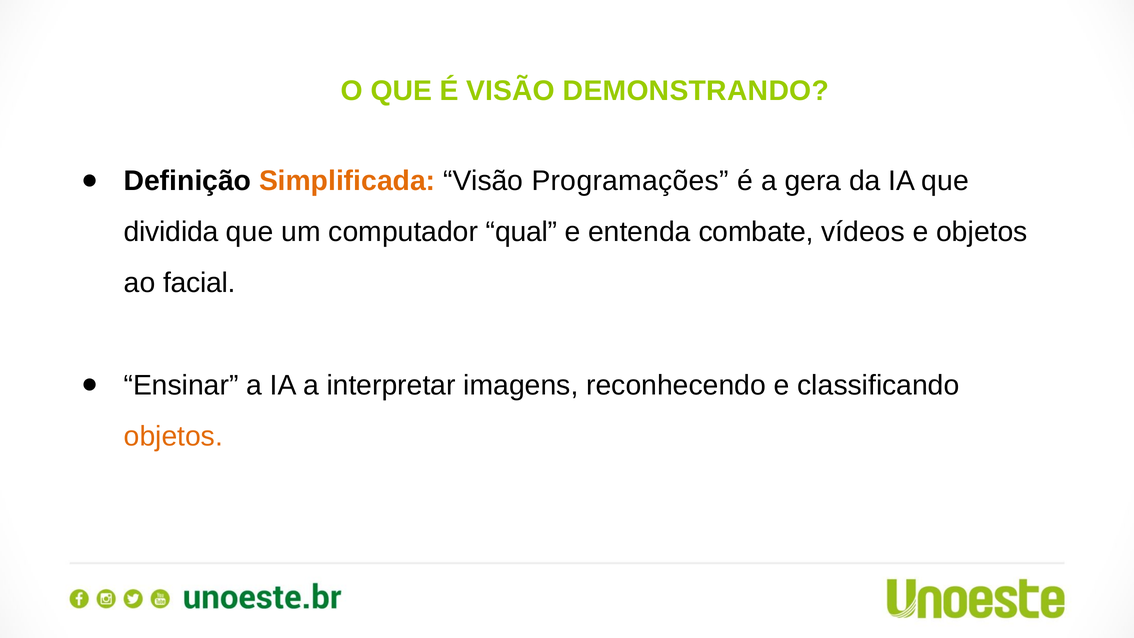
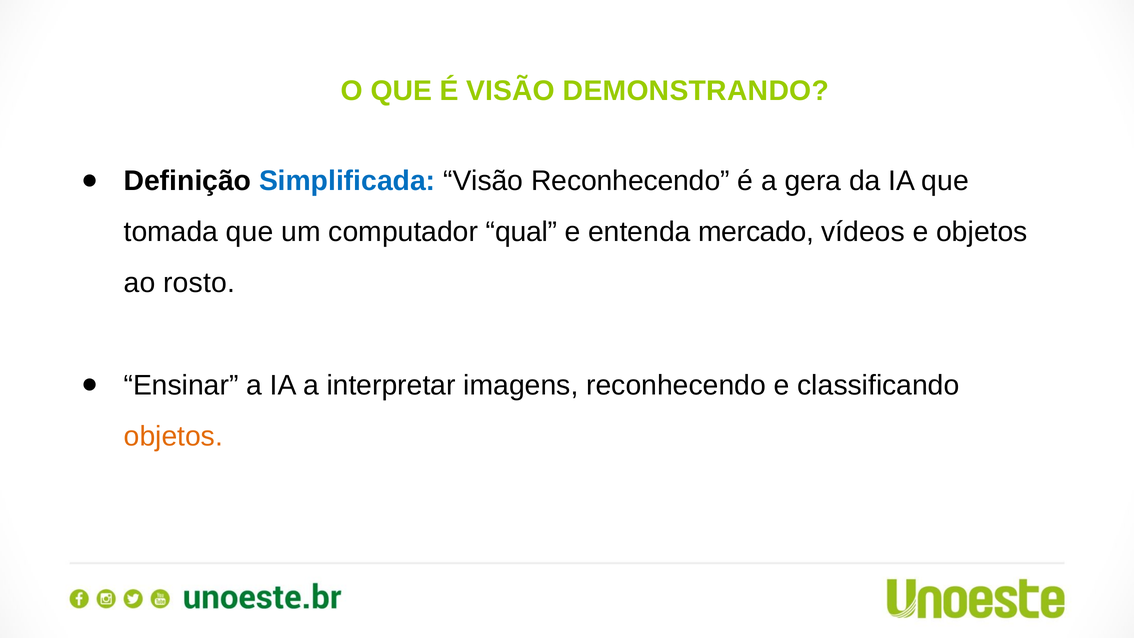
Simplificada colour: orange -> blue (347, 181)
Visão Programações: Programações -> Reconhecendo (630, 181)
dividida: dividida -> tomada (171, 232)
combate: combate -> mercado (756, 232)
facial: facial -> rosto (199, 283)
